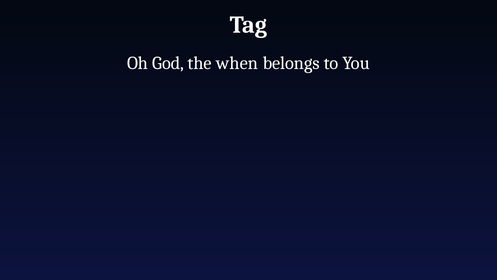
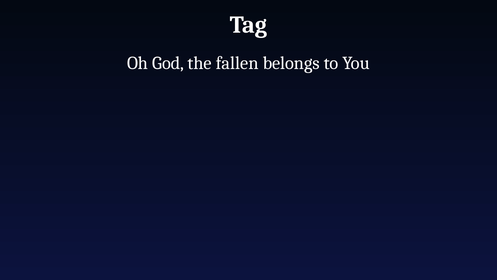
when: when -> fallen (237, 63)
